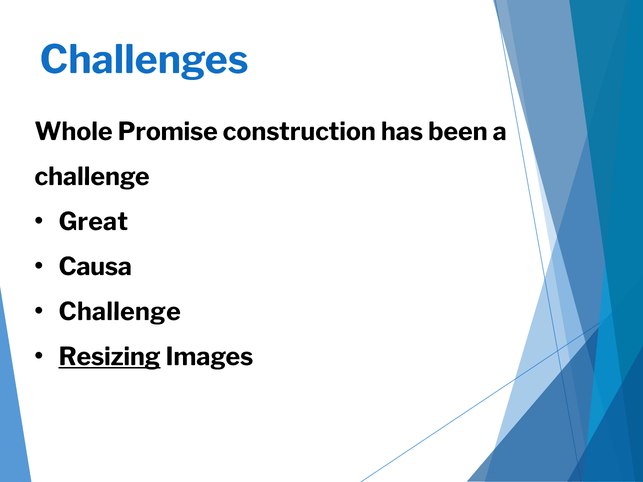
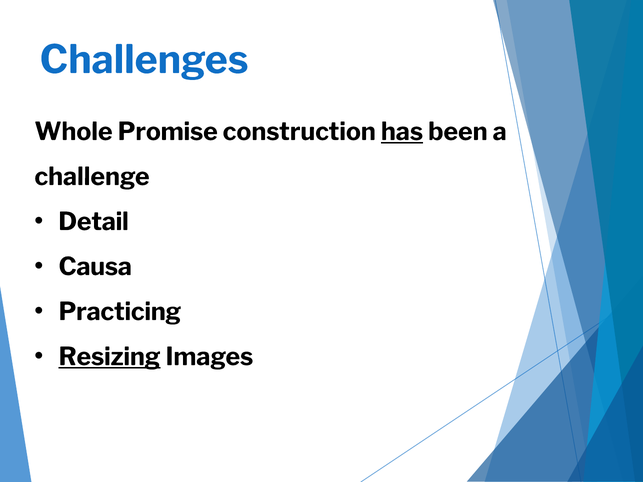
has underline: none -> present (402, 132)
Great: Great -> Detail (93, 222)
Challenge: Challenge -> Practicing (120, 312)
